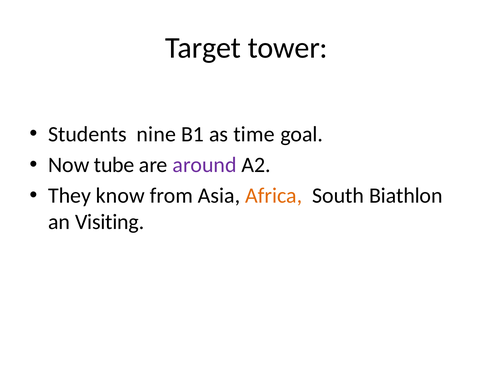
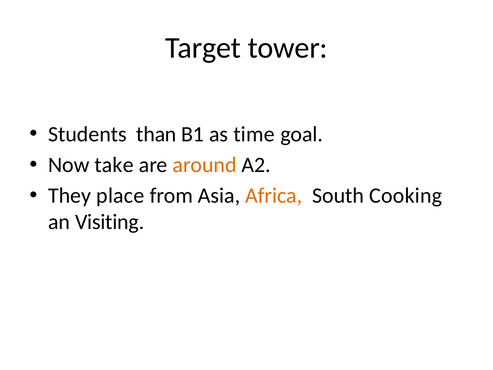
nine: nine -> than (156, 134)
tube: tube -> take (114, 165)
around colour: purple -> orange (205, 165)
know: know -> place (120, 196)
Biathlon: Biathlon -> Cooking (406, 196)
